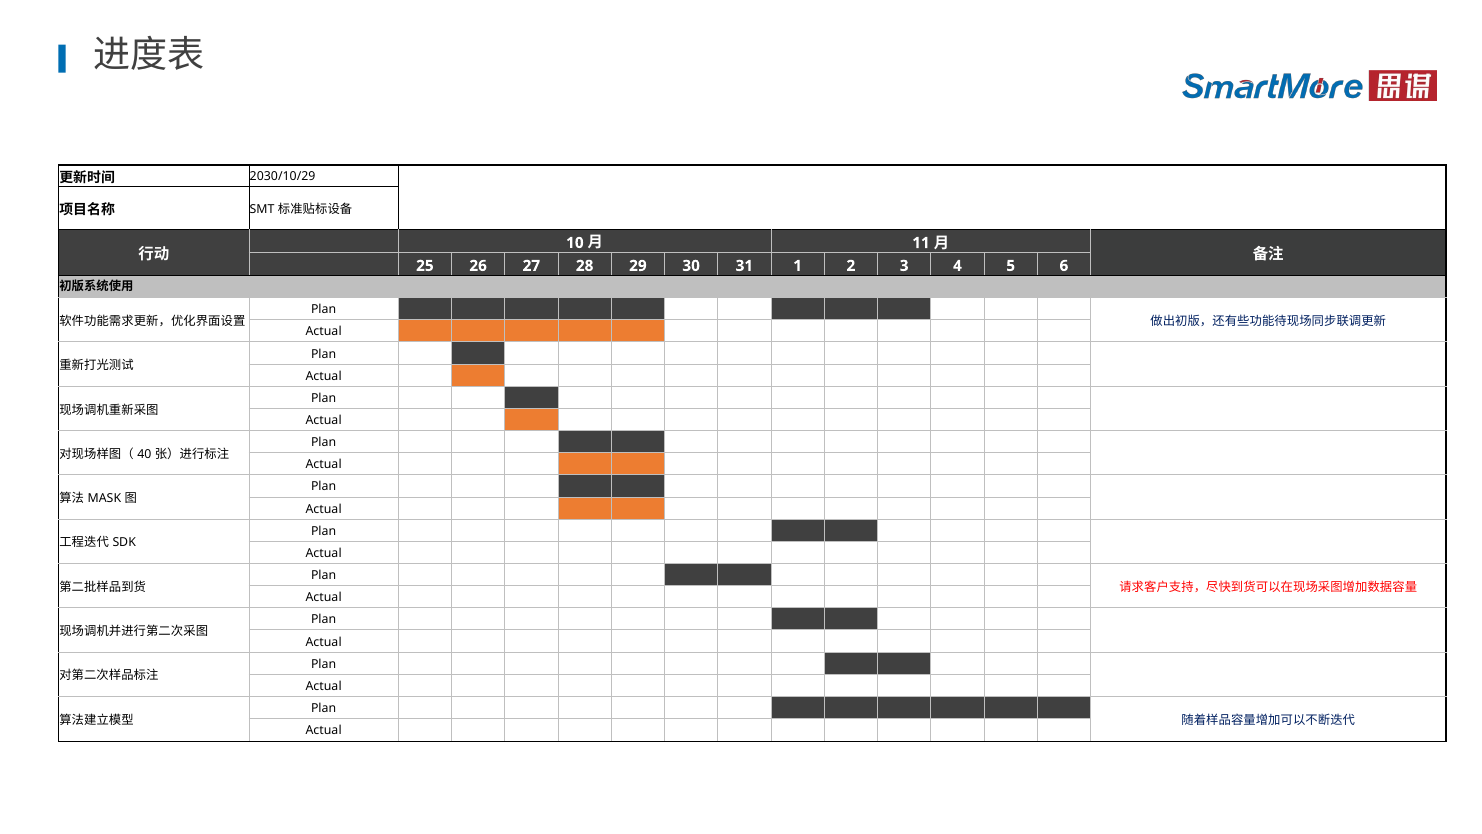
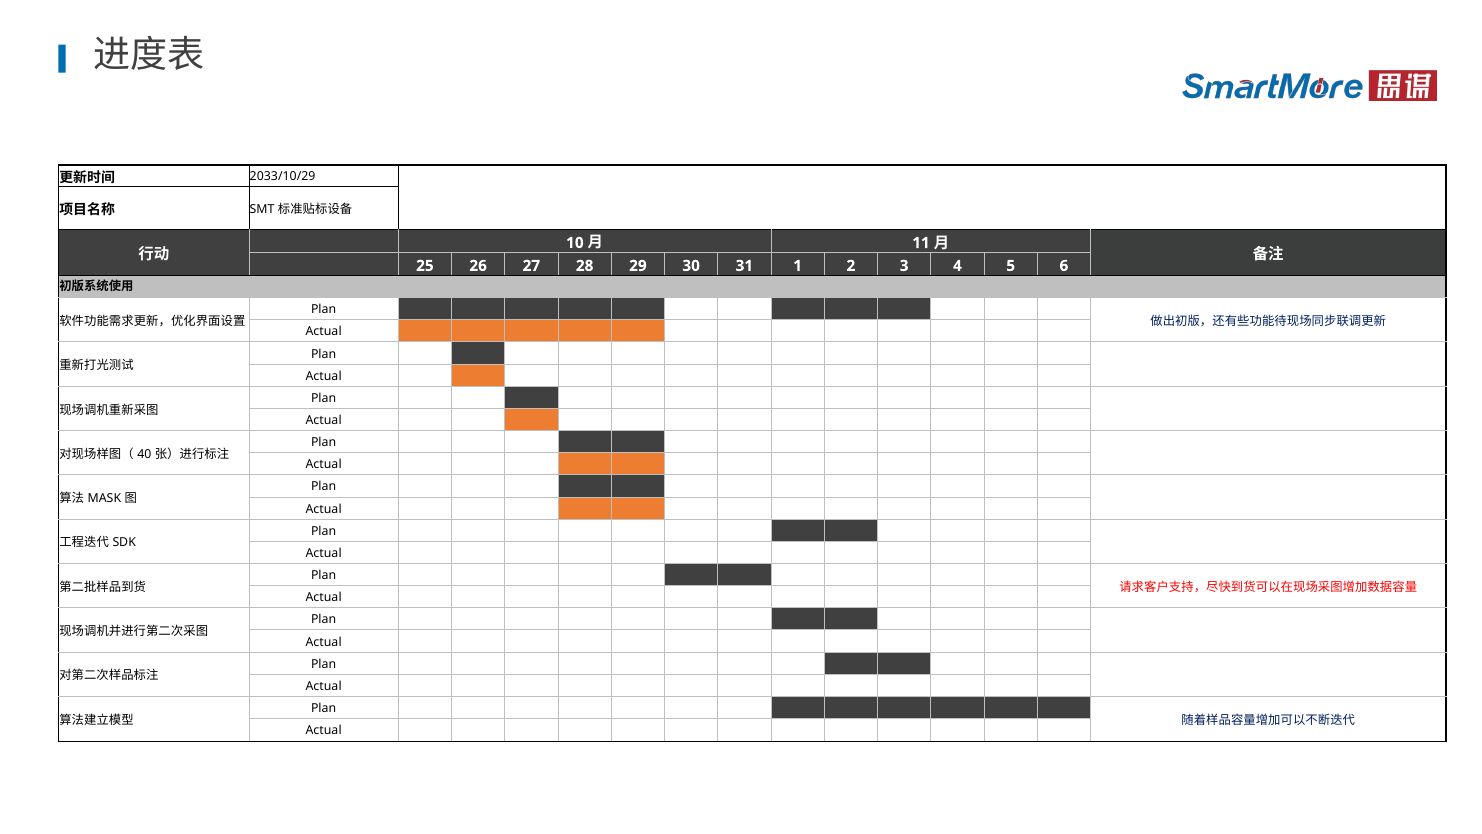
2030/10/29: 2030/10/29 -> 2033/10/29 (283, 177)
